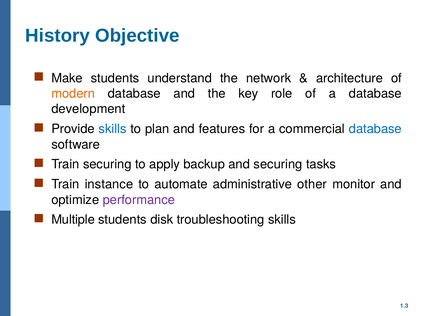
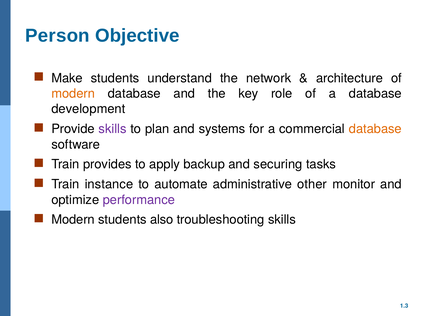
History: History -> Person (58, 36)
skills colour: blue -> purple (113, 129)
features: features -> systems (222, 129)
database colour: blue -> orange (375, 129)
Train securing: securing -> provides (107, 165)
Multiple: Multiple -> Modern (73, 220)
disk: disk -> also (162, 220)
